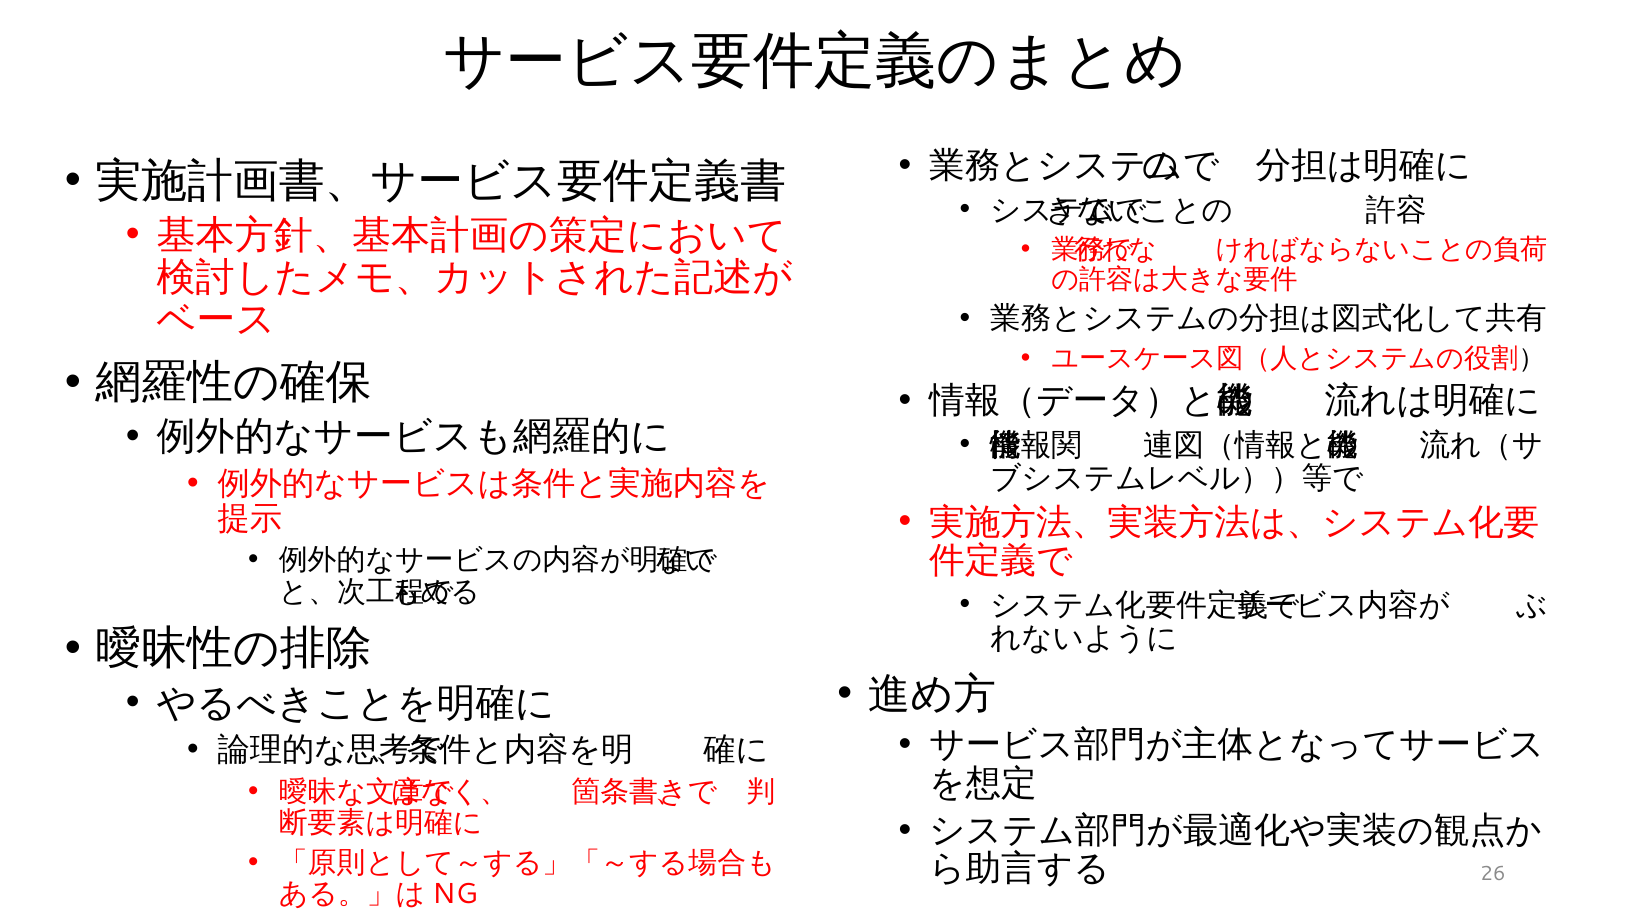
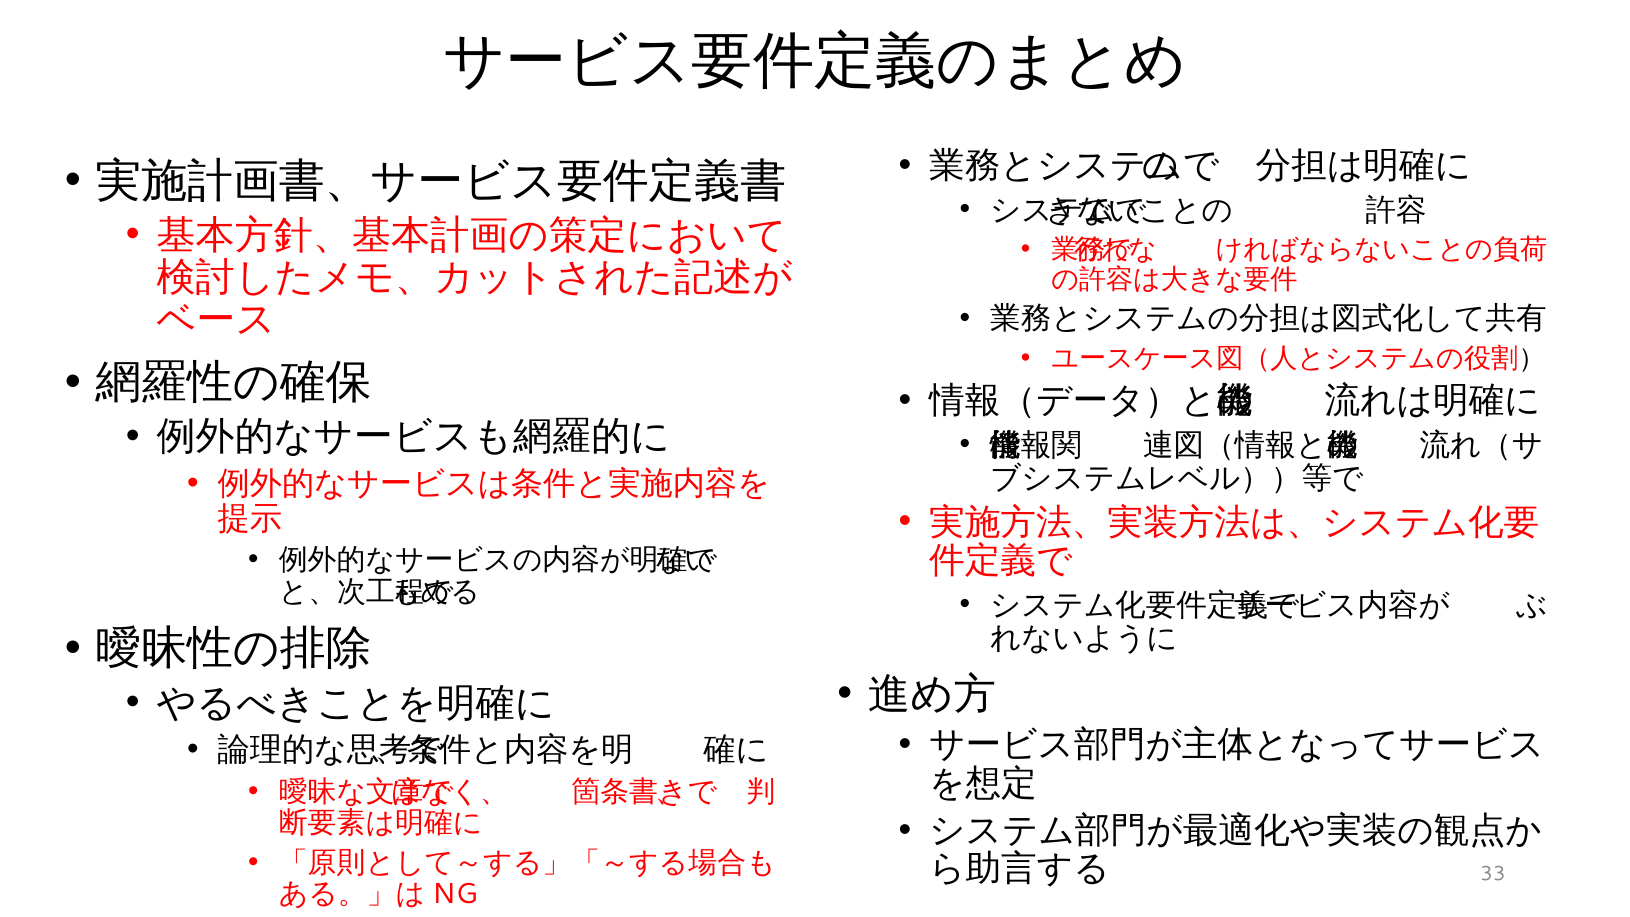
26: 26 -> 33 (1493, 873)
